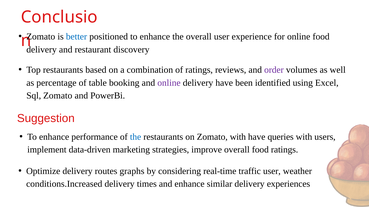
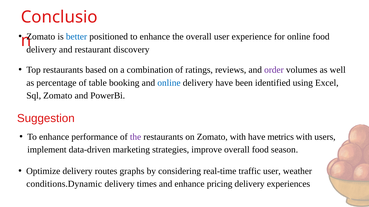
online colour: purple -> blue (169, 83)
the colour: blue -> purple (136, 137)
queries: queries -> metrics (281, 137)
food ratings: ratings -> season (285, 150)
conditions.Increased: conditions.Increased -> conditions.Dynamic (64, 184)
similar: similar -> pricing (220, 184)
